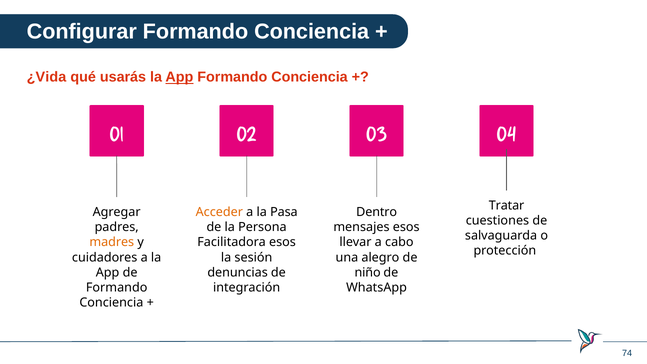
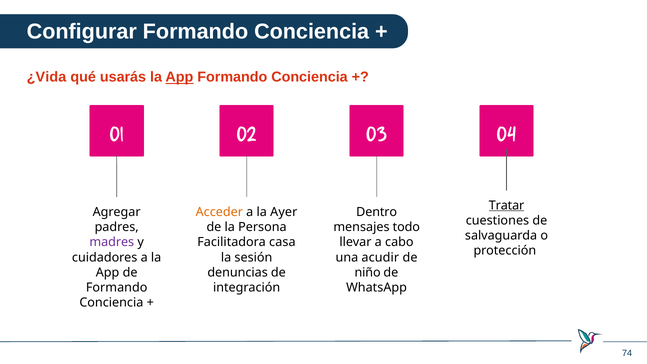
Tratar underline: none -> present (507, 205)
Pasa: Pasa -> Ayer (284, 212)
mensajes esos: esos -> todo (406, 227)
madres colour: orange -> purple (112, 242)
Facilitadora esos: esos -> casa (282, 242)
alegro: alegro -> acudir (380, 257)
